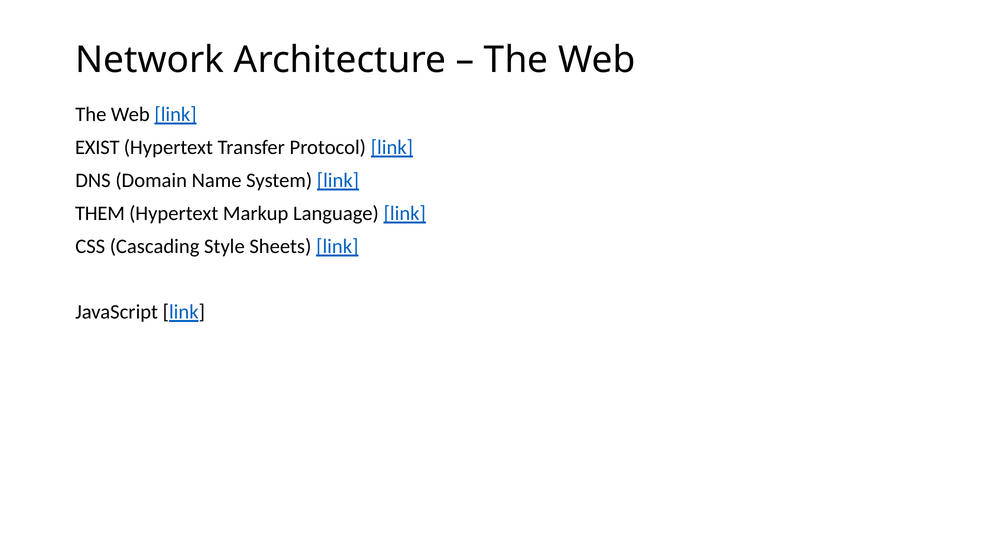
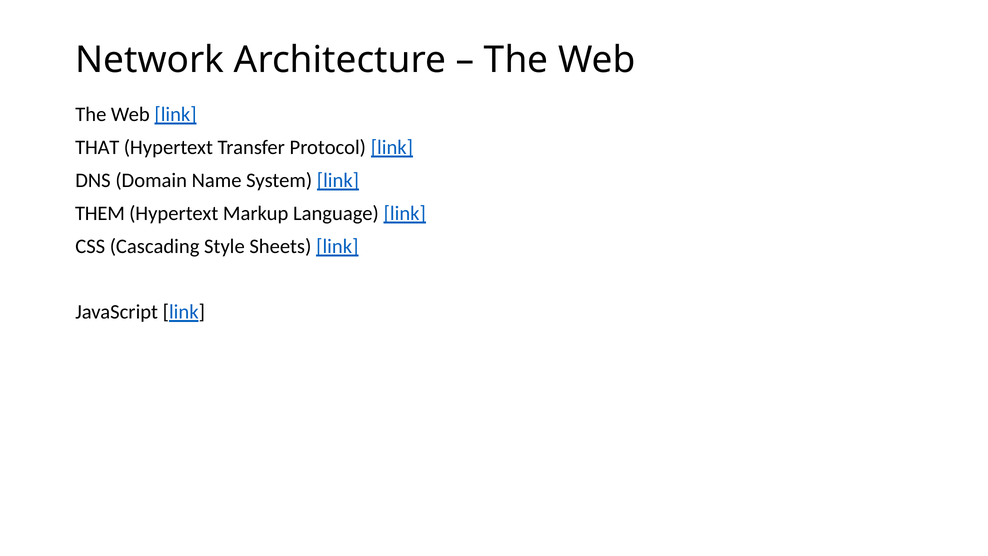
EXIST: EXIST -> THAT (97, 147)
